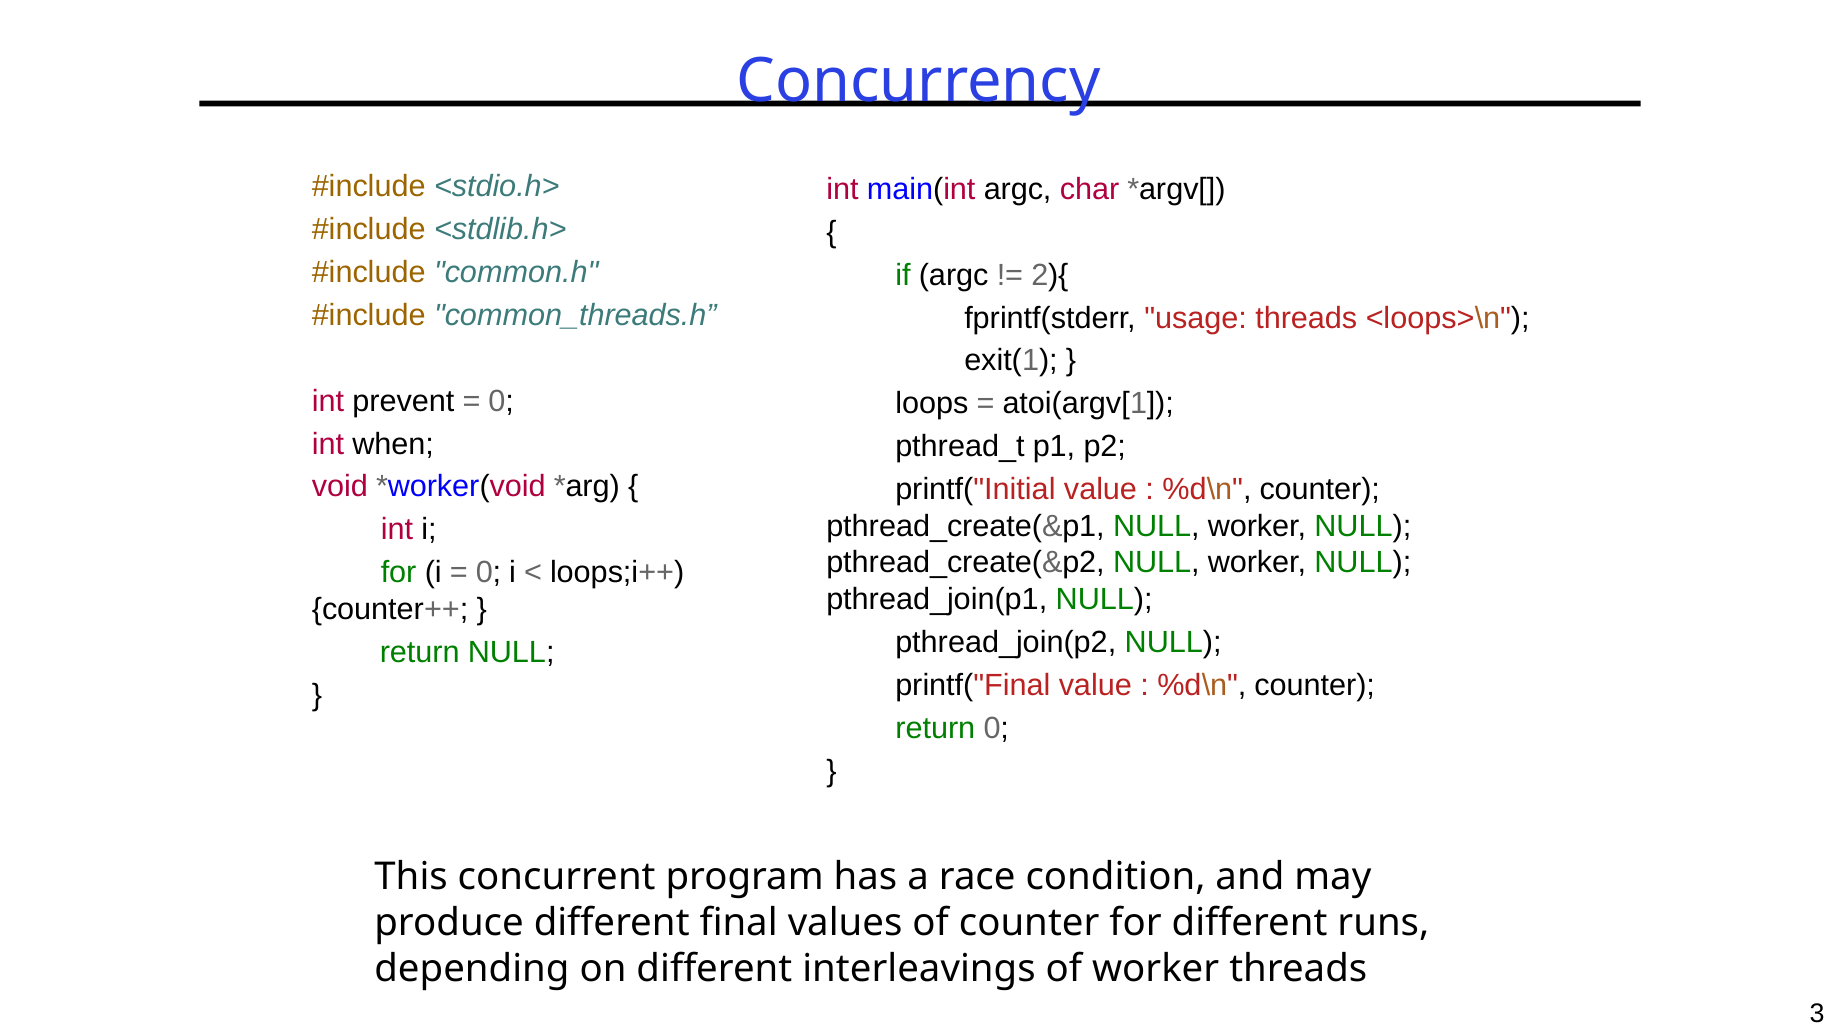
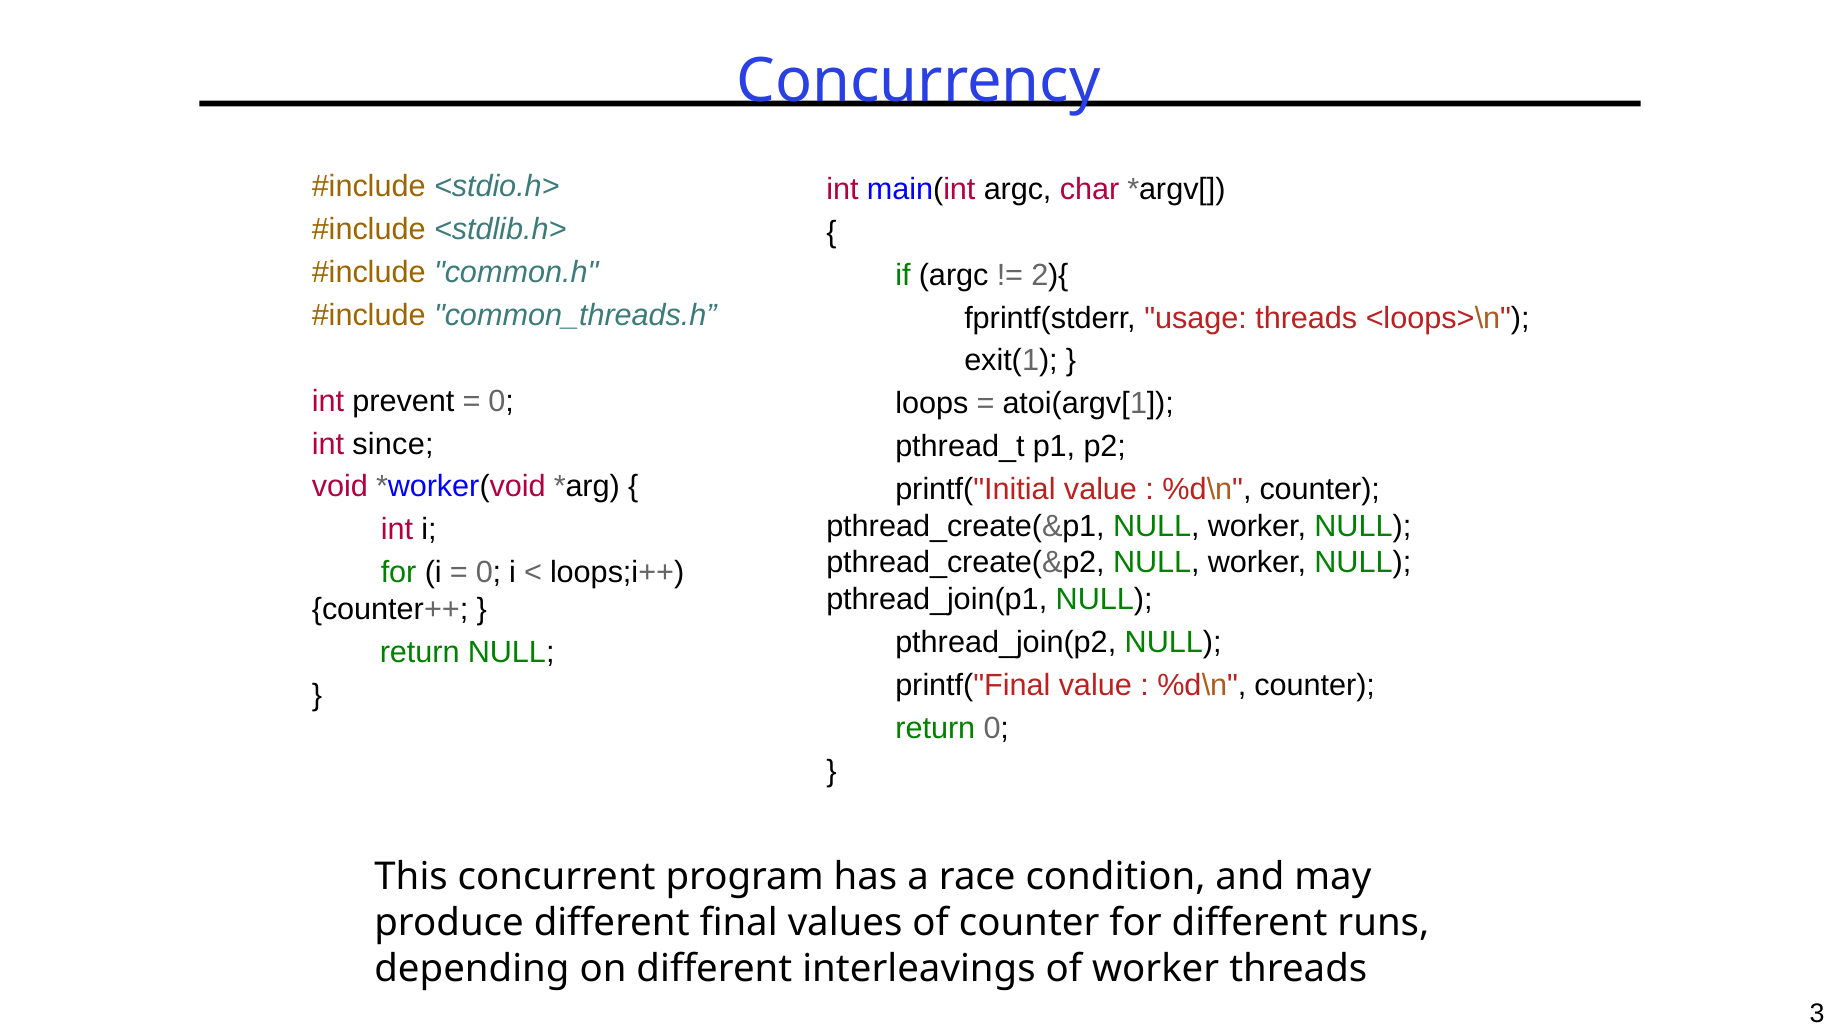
when: when -> since (393, 444)
